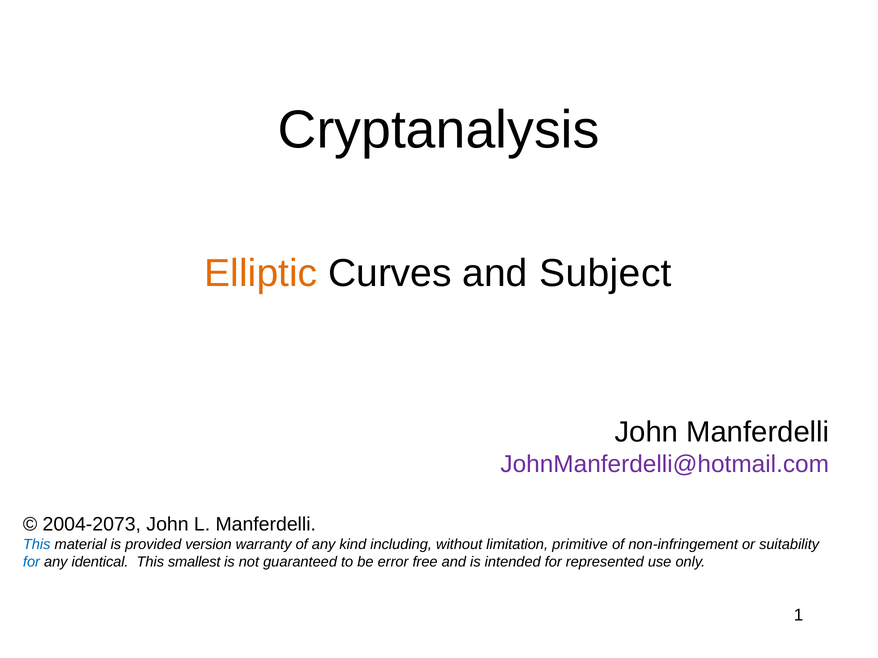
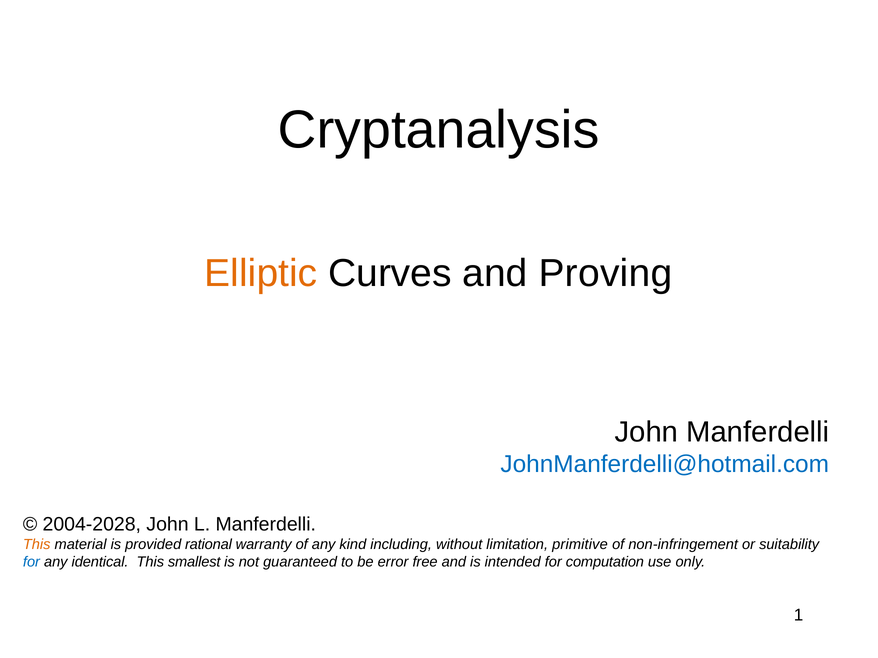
Subject: Subject -> Proving (606, 274)
JohnManferdelli@hotmail.com colour: purple -> blue (665, 465)
2004-2073: 2004-2073 -> 2004-2028 (92, 525)
This colour: blue -> orange (37, 545)
version: version -> rational (208, 545)
represented: represented -> computation (605, 562)
